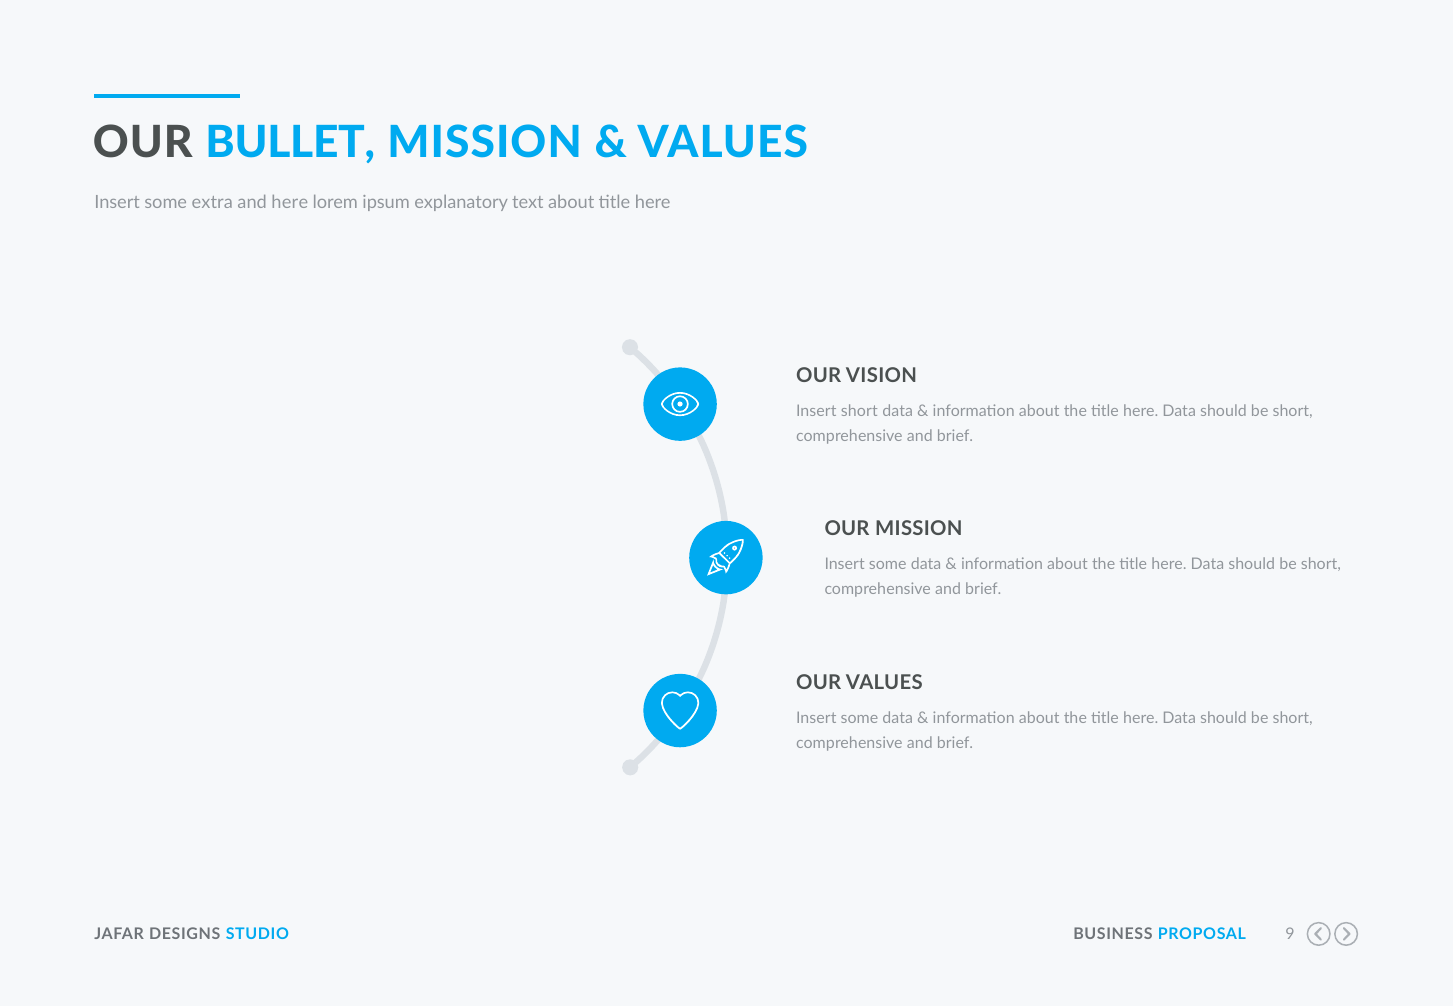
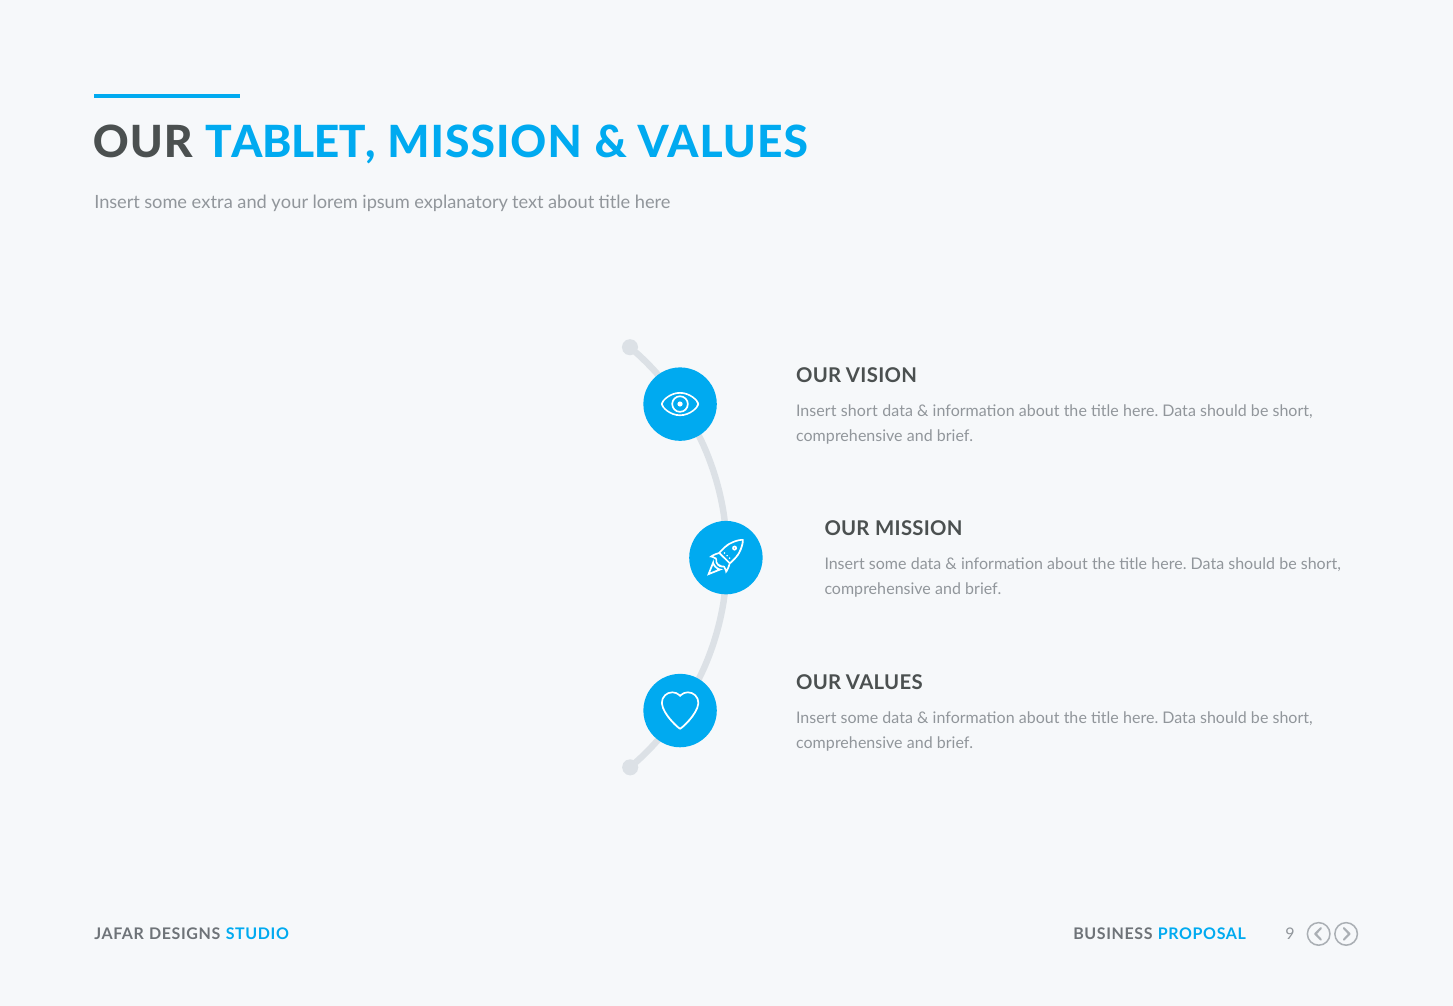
BULLET: BULLET -> TABLET (290, 142)
and here: here -> your (290, 202)
